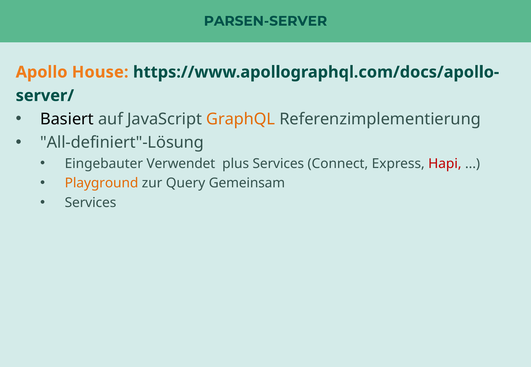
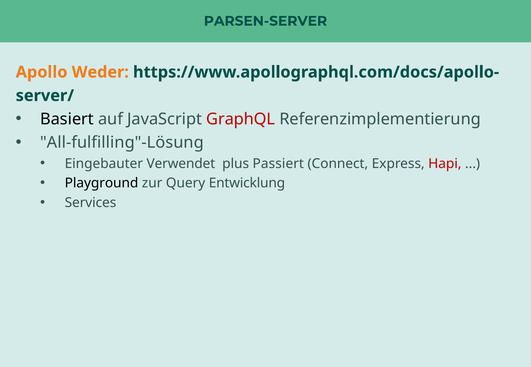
House: House -> Weder (100, 72)
GraphQL colour: orange -> red (241, 119)
All-definiert"-Lösung: All-definiert"-Lösung -> All-fulfilling"-Lösung (122, 143)
plus Services: Services -> Passiert (278, 164)
Playground colour: orange -> black (102, 183)
Gemeinsam: Gemeinsam -> Entwicklung (247, 183)
